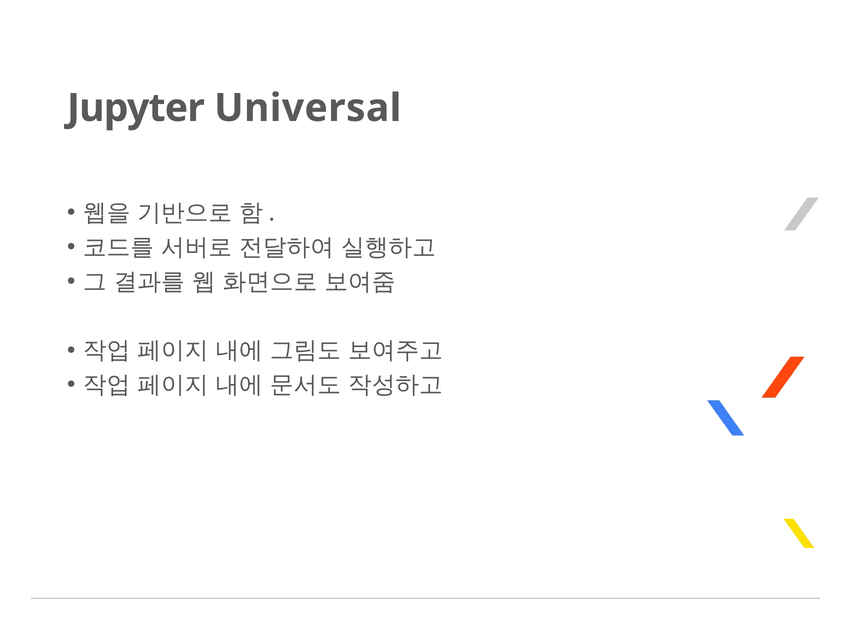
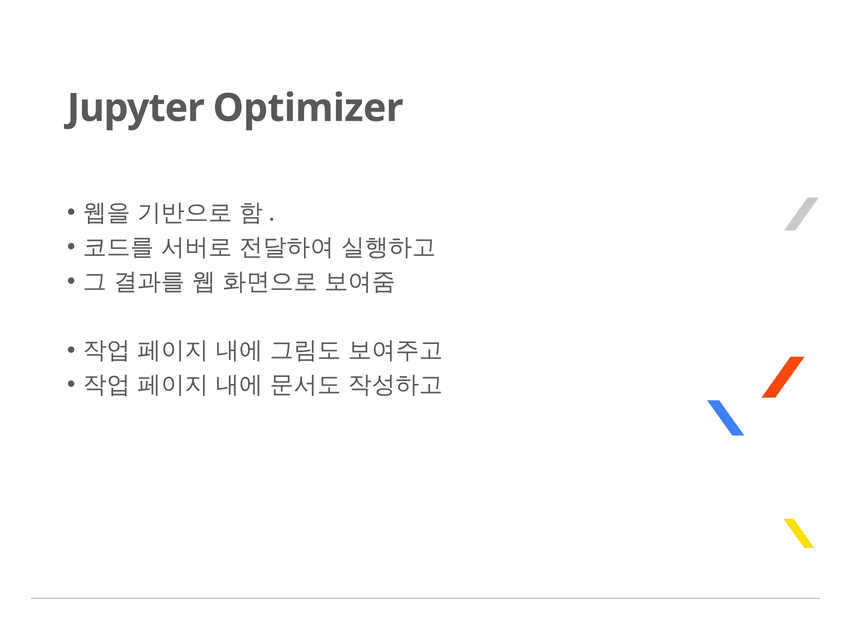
Universal: Universal -> Optimizer (308, 108)
